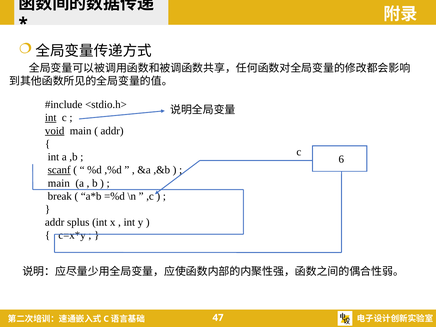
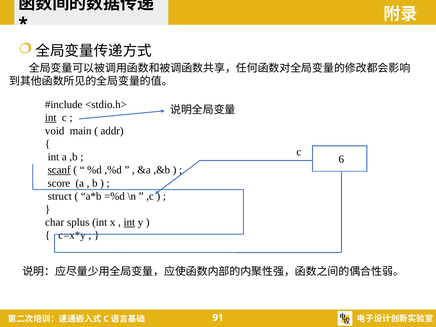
void underline: present -> none (55, 131)
main: main -> score (59, 183)
break: break -> struct (60, 196)
addr: addr -> char (55, 222)
int underline: none -> present (129, 222)
47: 47 -> 91 (218, 318)
